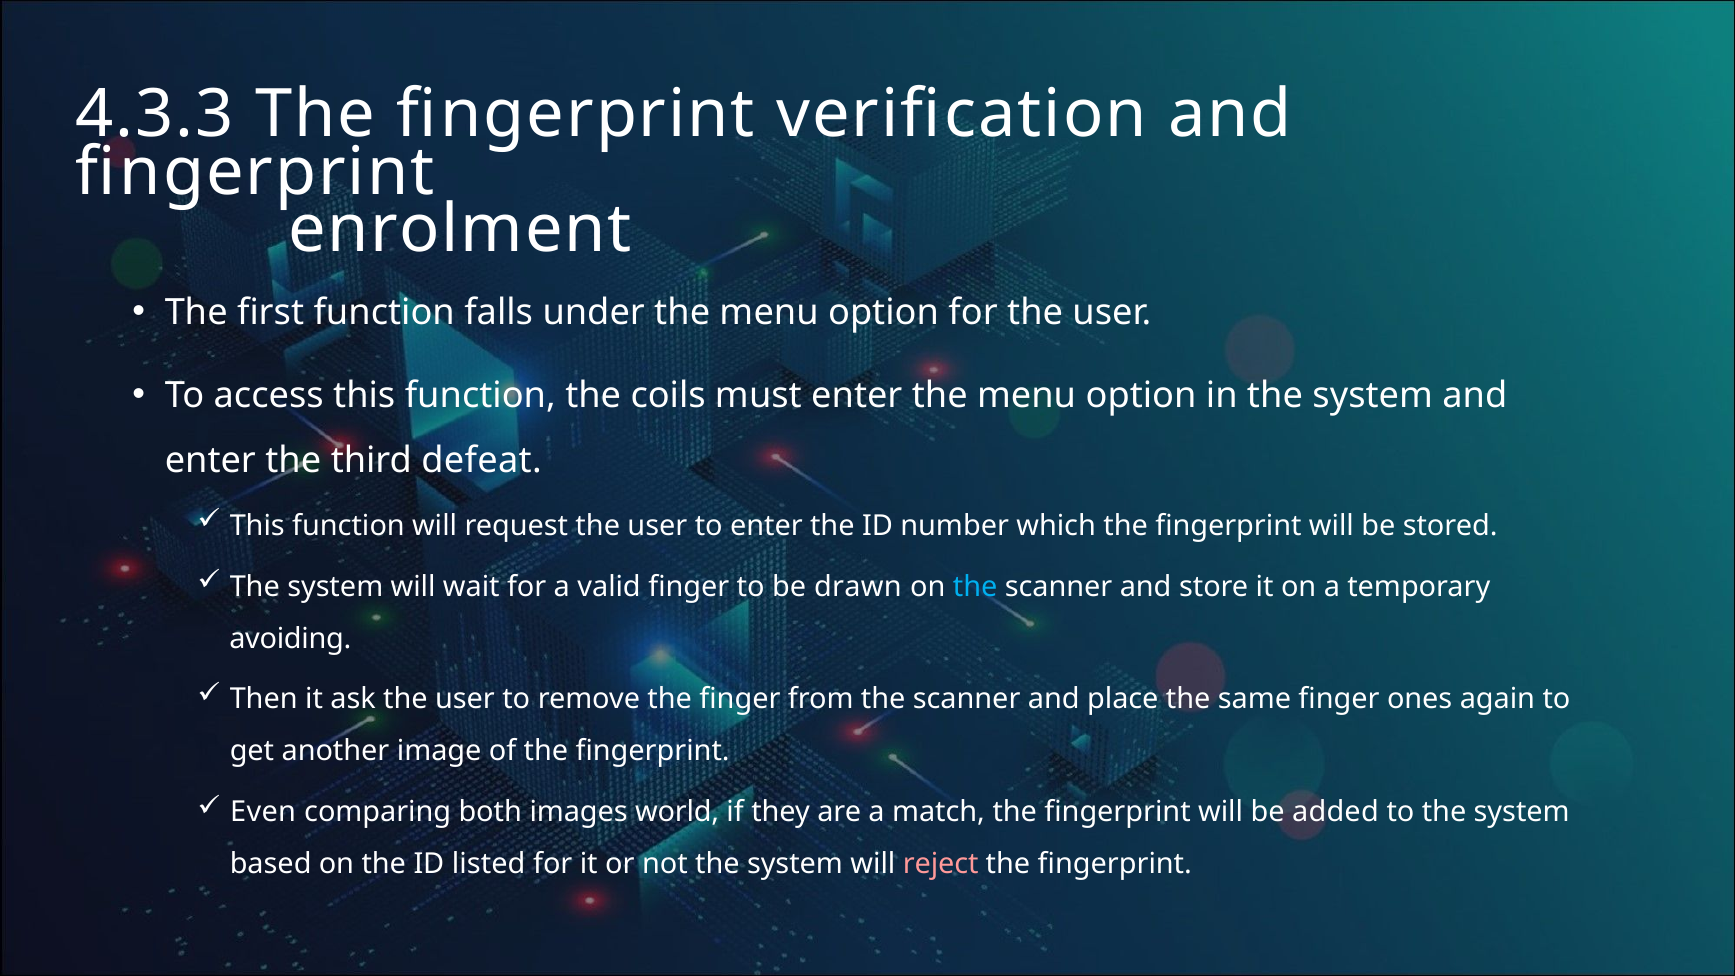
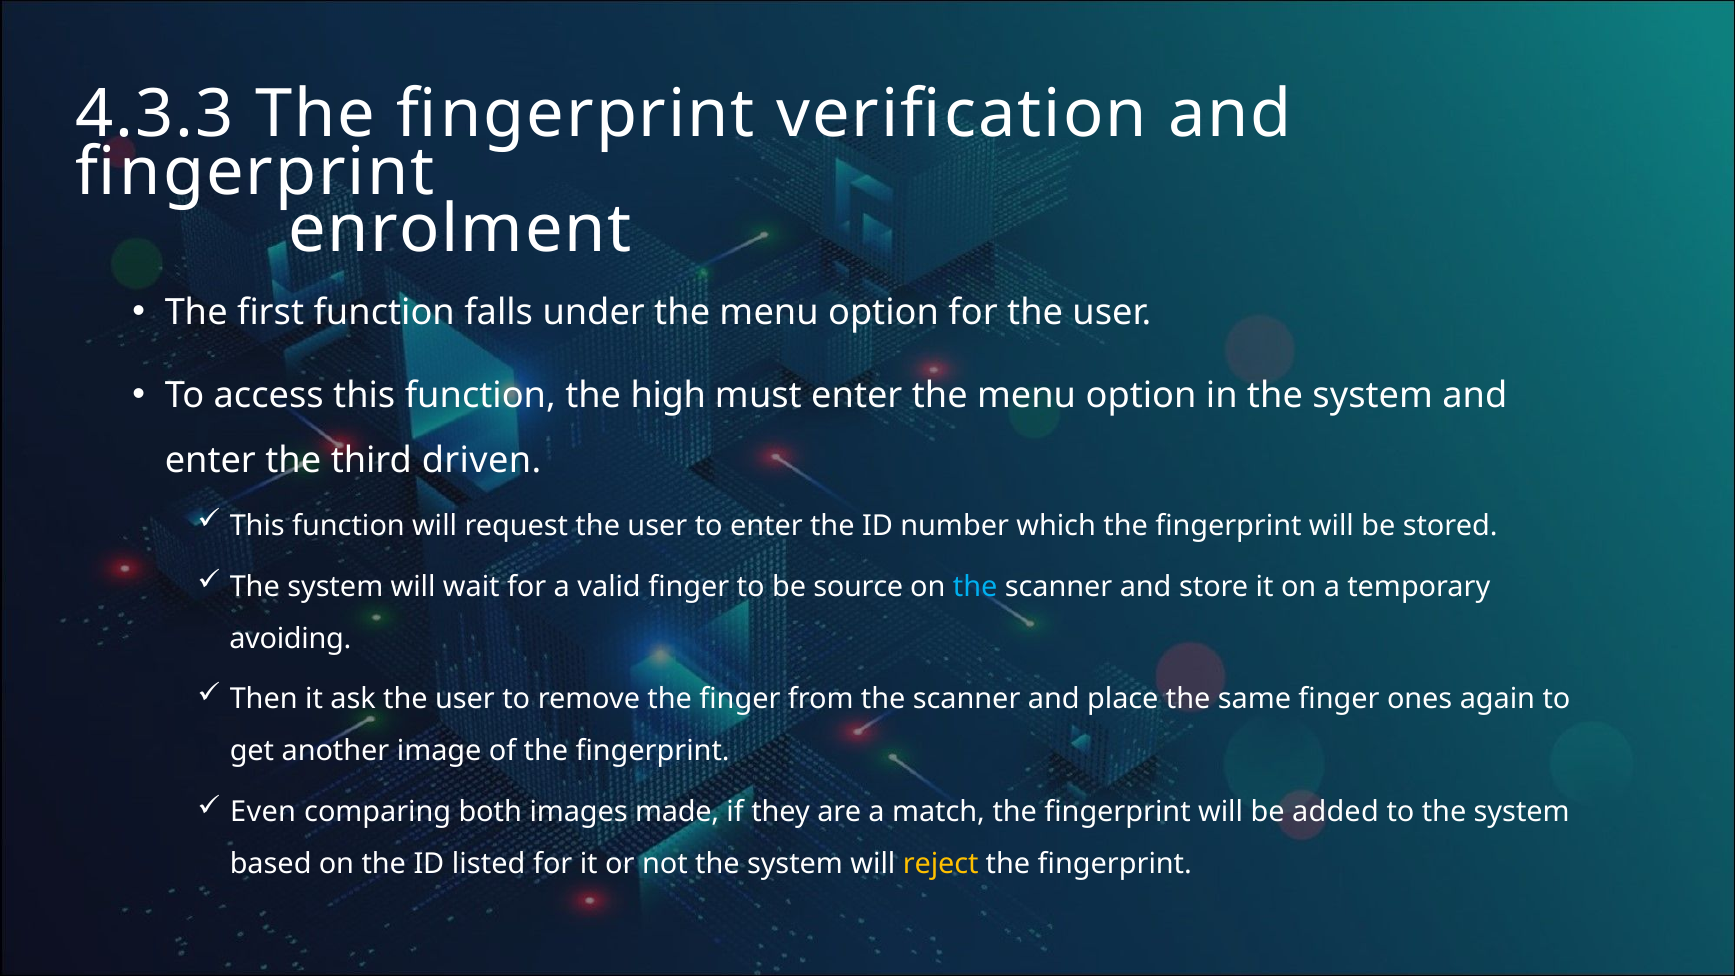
coils: coils -> high (668, 396)
defeat: defeat -> driven (482, 461)
drawn: drawn -> source (858, 586)
world: world -> made (677, 812)
reject colour: pink -> yellow (941, 864)
